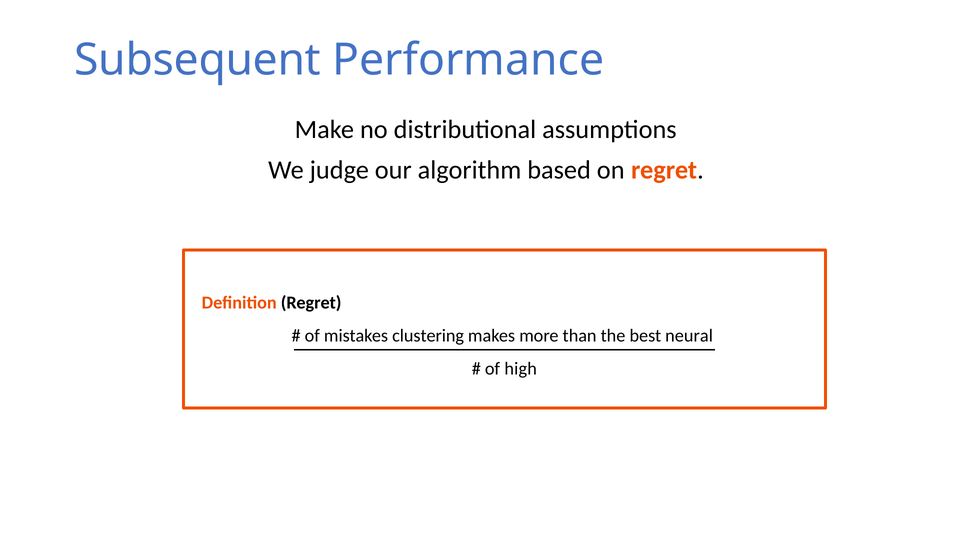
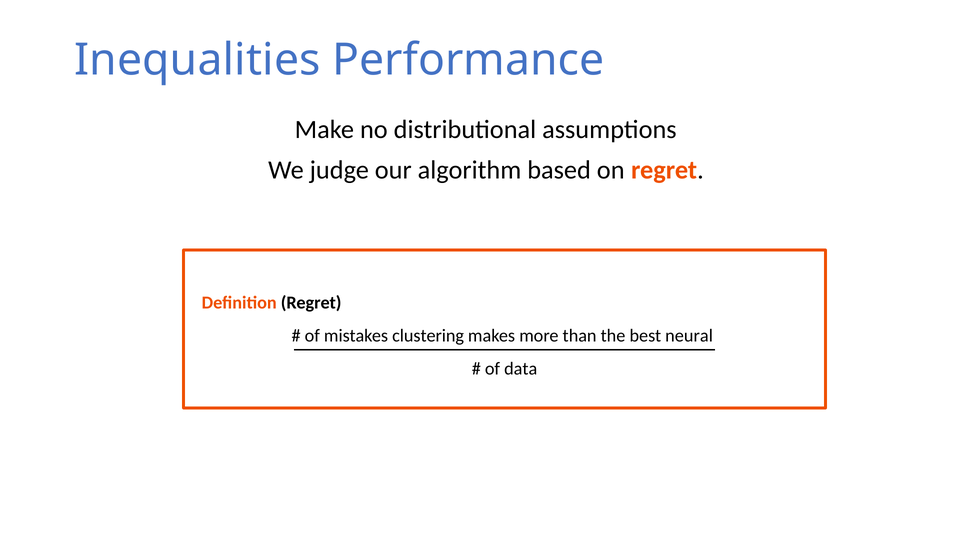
Subsequent: Subsequent -> Inequalities (197, 60)
high: high -> data (521, 368)
